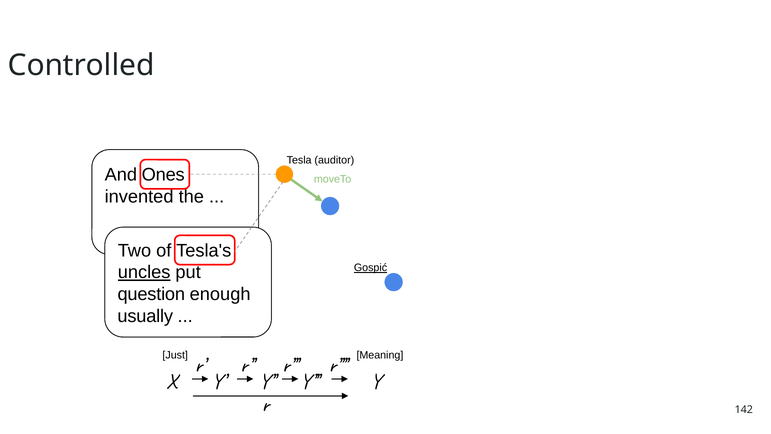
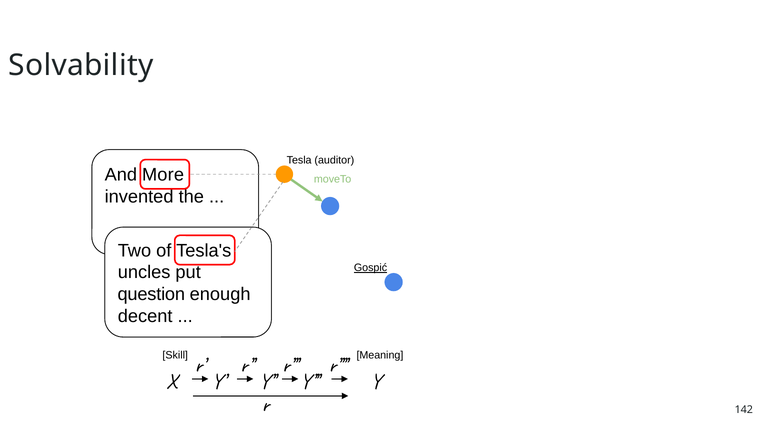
Controlled: Controlled -> Solvability (81, 65)
Ones: Ones -> More (163, 175)
uncles underline: present -> none (144, 272)
usually: usually -> decent (145, 316)
Just: Just -> Skill (175, 355)
